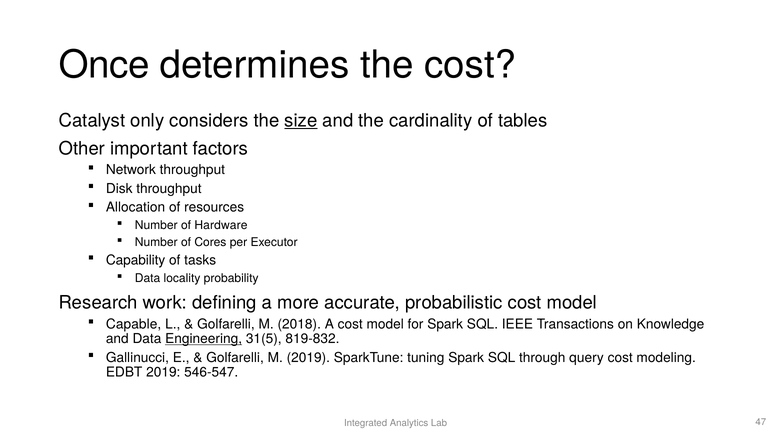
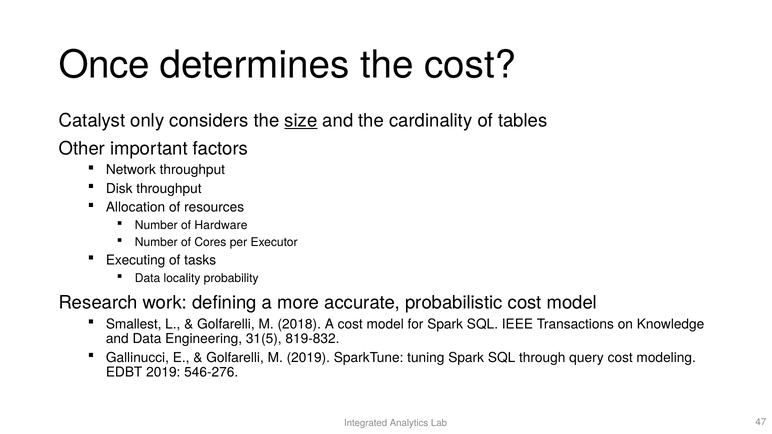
Capability: Capability -> Executing (136, 260)
Capable: Capable -> Smallest (134, 324)
Engineering underline: present -> none (204, 339)
546-547: 546-547 -> 546-276 (211, 373)
